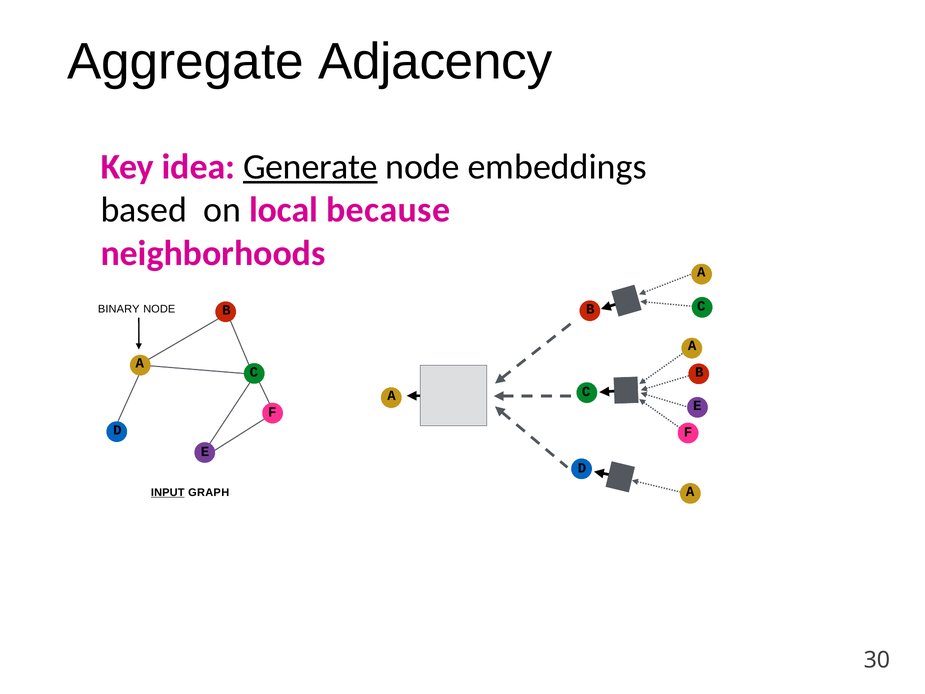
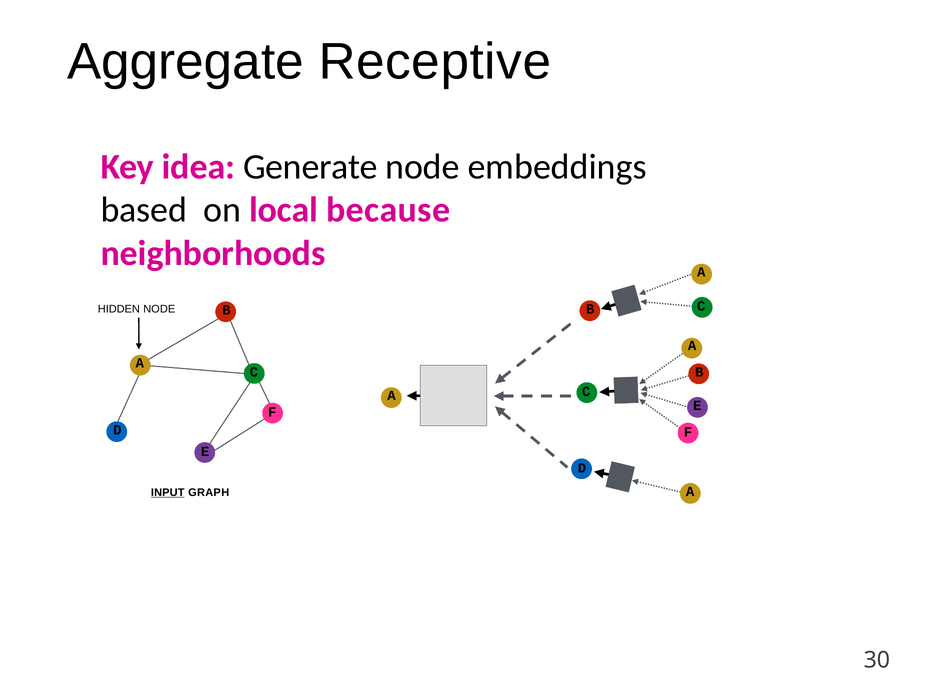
Adjacency: Adjacency -> Receptive (435, 62)
Generate underline: present -> none (310, 167)
BINARY: BINARY -> HIDDEN (119, 309)
